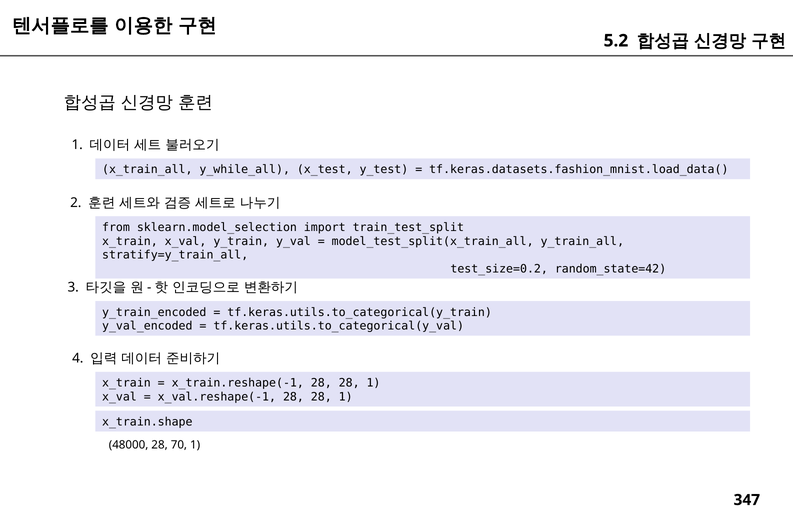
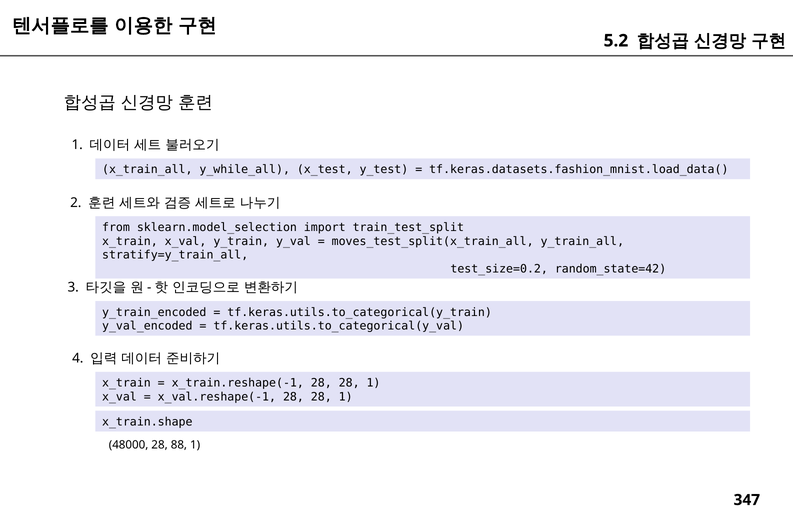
model_test_split(x_train_all: model_test_split(x_train_all -> moves_test_split(x_train_all (433, 241)
70: 70 -> 88 (179, 445)
